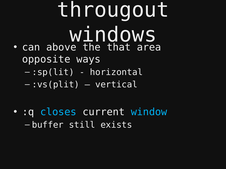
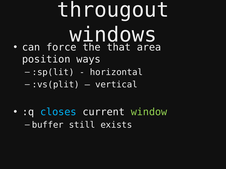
above: above -> force (61, 47)
opposite: opposite -> position (46, 59)
window colour: light blue -> light green (149, 112)
